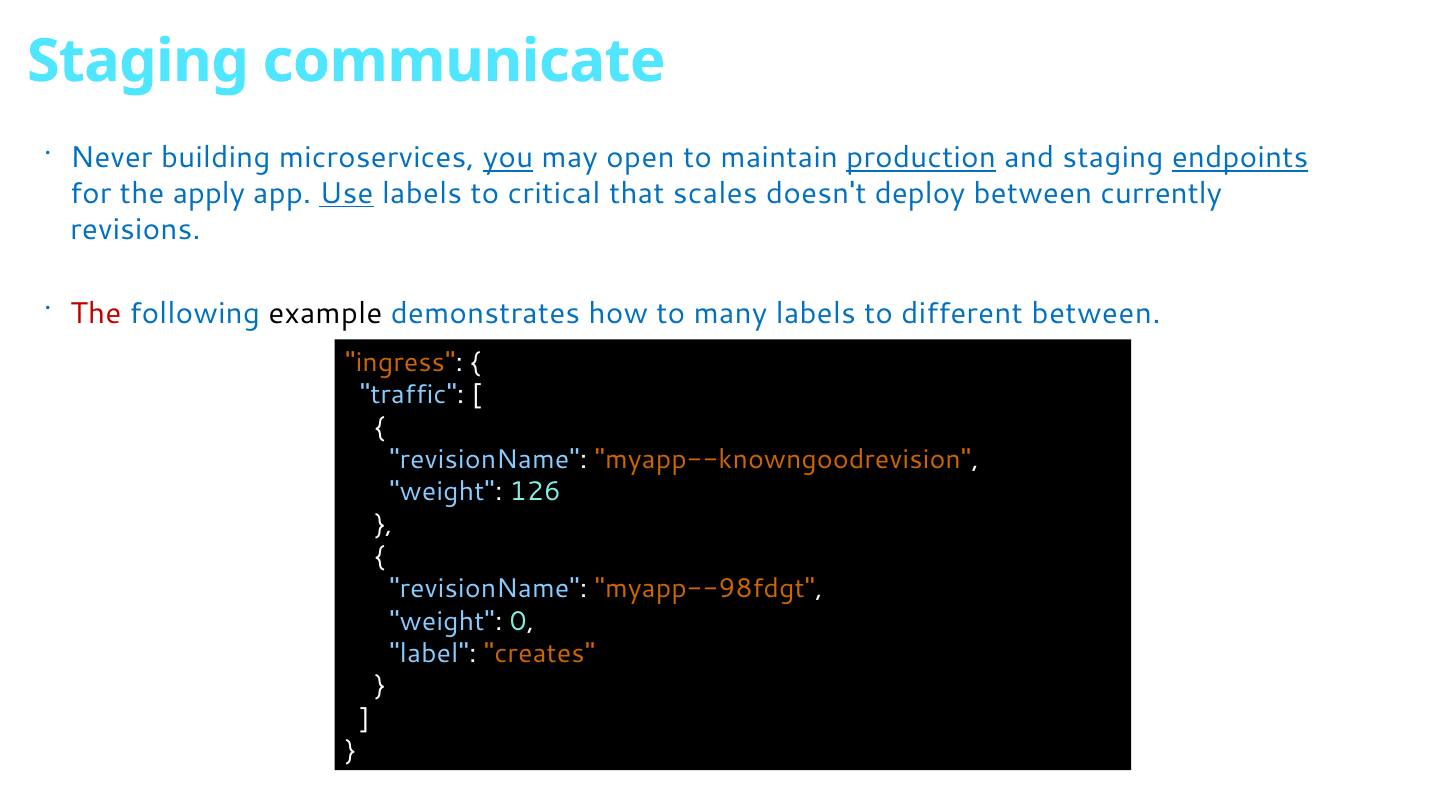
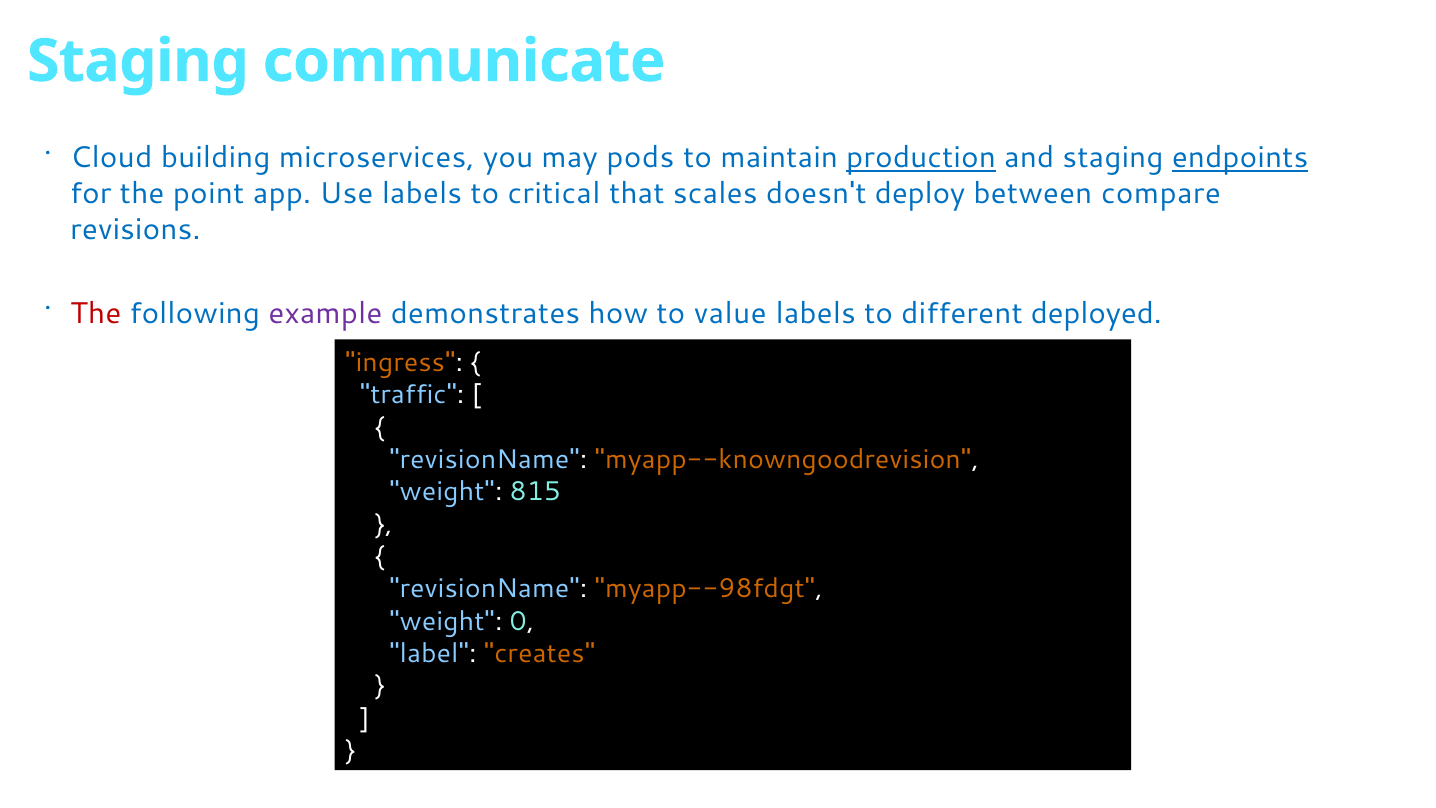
Never: Never -> Cloud (111, 158)
you underline: present -> none (508, 158)
open: open -> pods (640, 158)
apply: apply -> point (209, 194)
Use underline: present -> none (347, 194)
currently: currently -> compare (1161, 194)
example colour: black -> purple (325, 313)
many: many -> value (730, 313)
different between: between -> deployed (1096, 313)
126: 126 -> 815 (535, 492)
